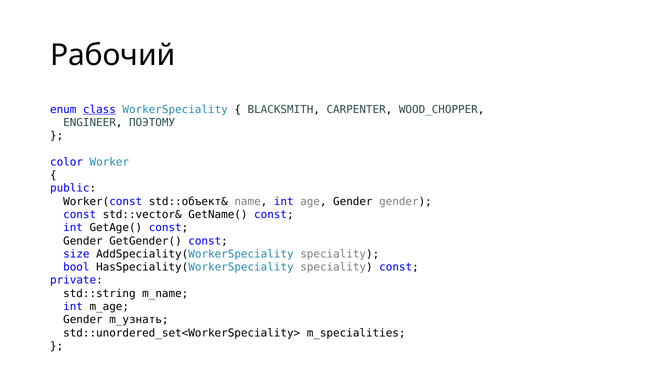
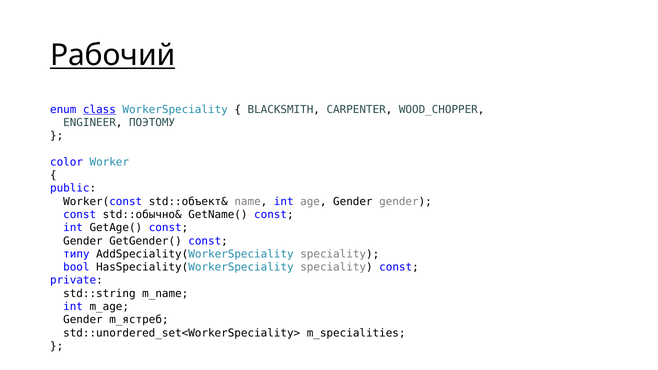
Рабочий underline: none -> present (113, 55)
std::vector&: std::vector& -> std::обычно& (142, 215)
size: size -> типу (76, 254)
m_узнать: m_узнать -> m_ястреб (139, 320)
